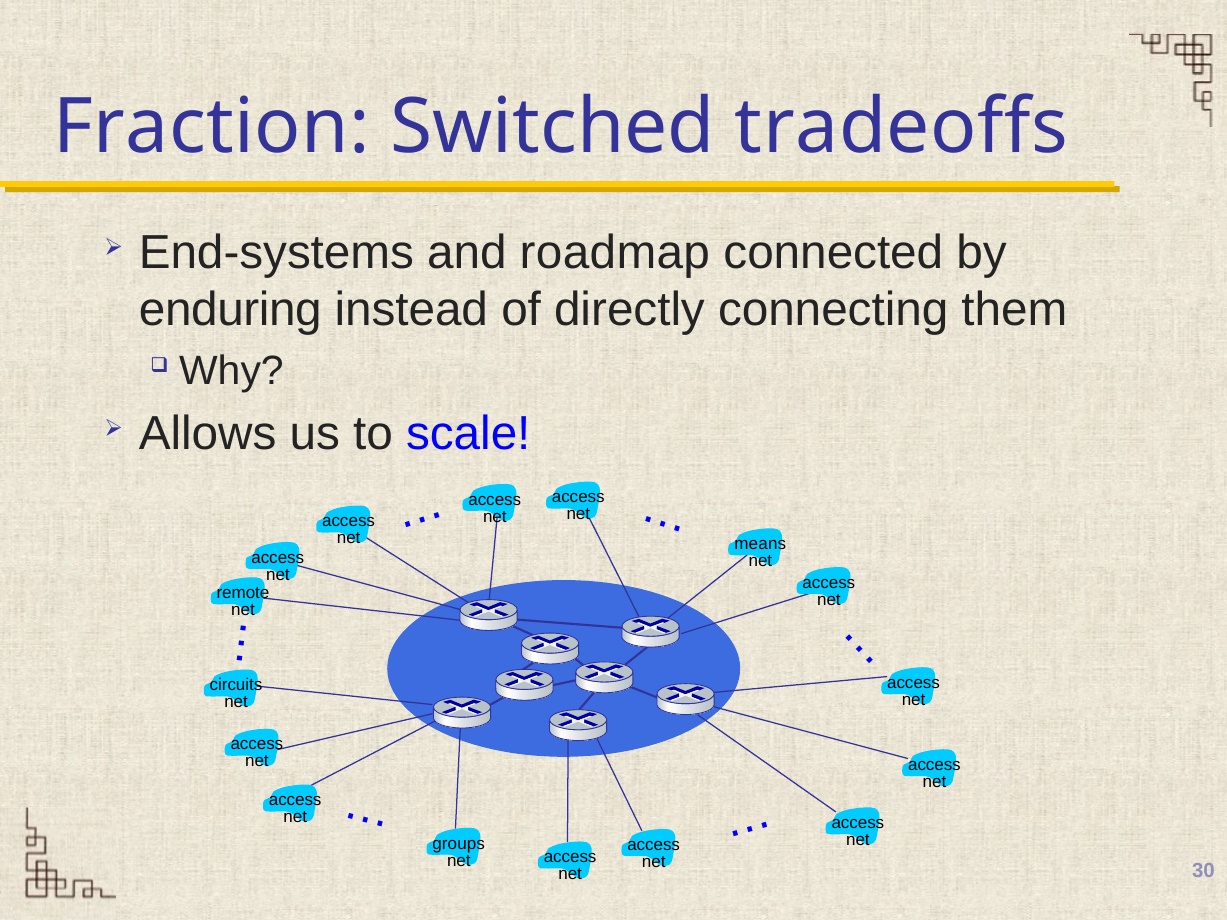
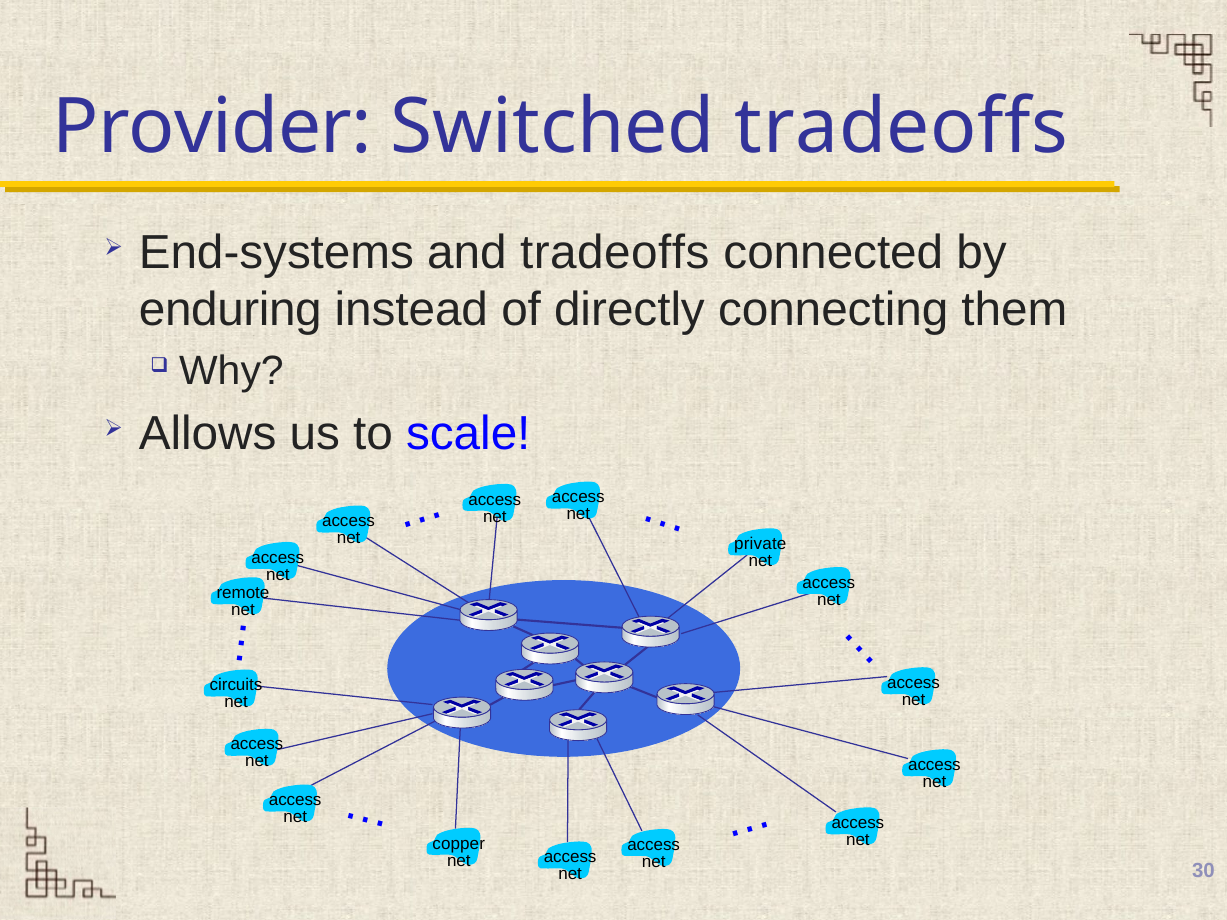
Fraction: Fraction -> Provider (212, 127)
and roadmap: roadmap -> tradeoffs (615, 253)
means: means -> private (760, 544)
groups: groups -> copper (459, 844)
